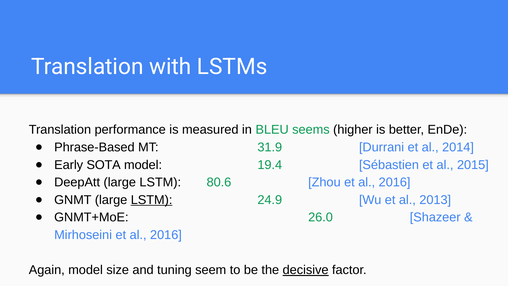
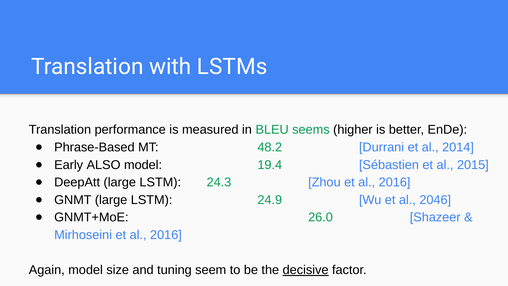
31.9: 31.9 -> 48.2 (270, 147)
SOTA: SOTA -> ALSO (104, 165)
80.6: 80.6 -> 24.3 (219, 182)
LSTM underline: present -> none (152, 200)
2013: 2013 -> 2046 (435, 200)
